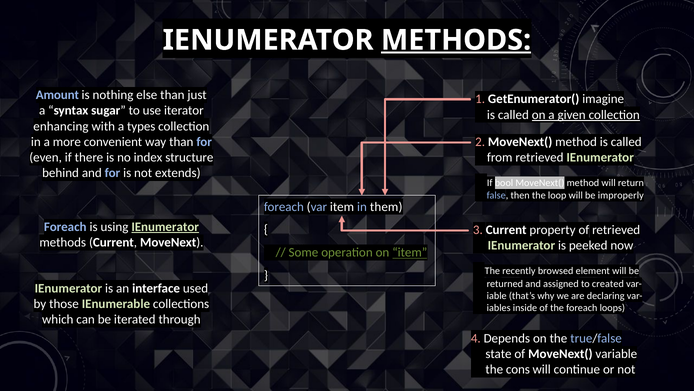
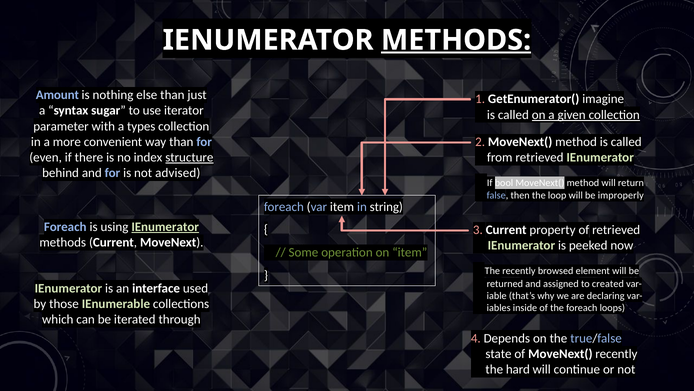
enhancing: enhancing -> parameter (61, 126)
structure underline: none -> present (189, 157)
extends: extends -> advised (178, 173)
them: them -> string (386, 206)
item underline: present -> none (410, 252)
MoveNext( variable: variable -> recently (616, 353)
cons: cons -> hard (518, 369)
